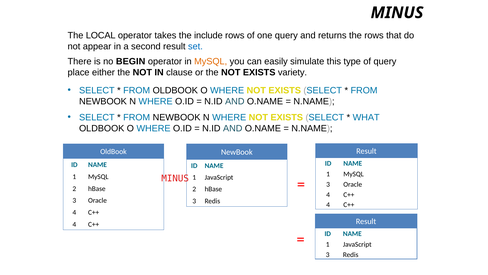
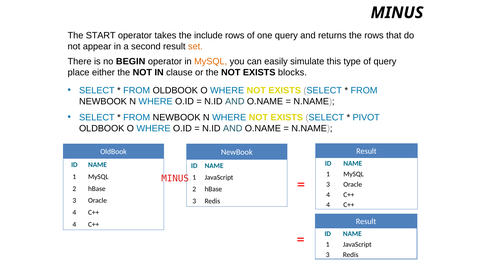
LOCAL: LOCAL -> START (101, 35)
set colour: blue -> orange (195, 46)
variety: variety -> blocks (292, 72)
WHAT: WHAT -> PIVOT (366, 117)
